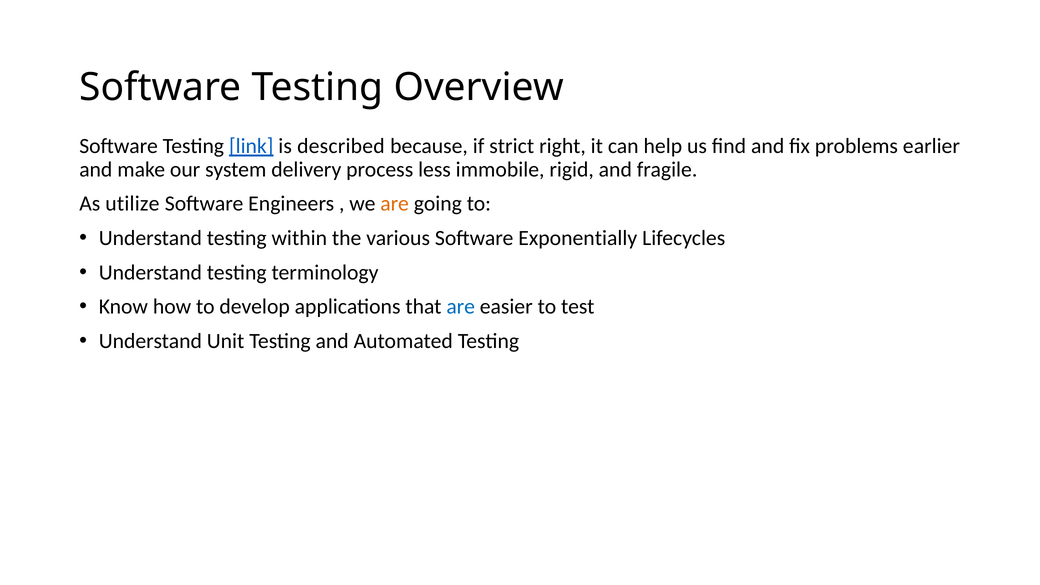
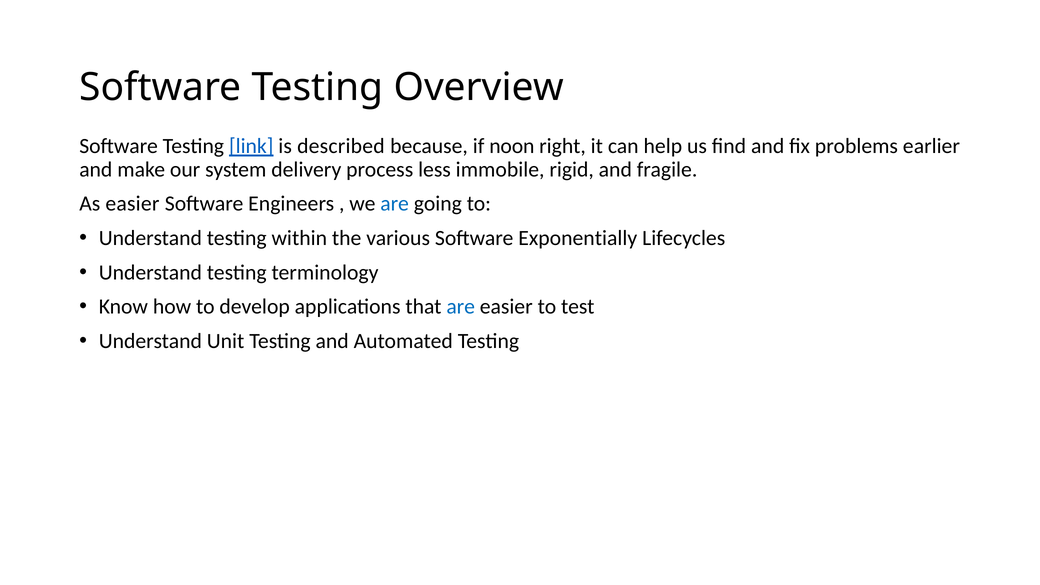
strict: strict -> noon (512, 146)
As utilize: utilize -> easier (132, 204)
are colour: orange -> blue (395, 204)
